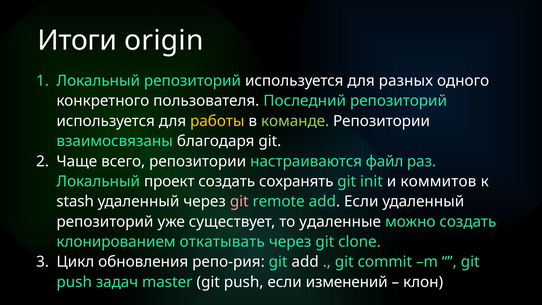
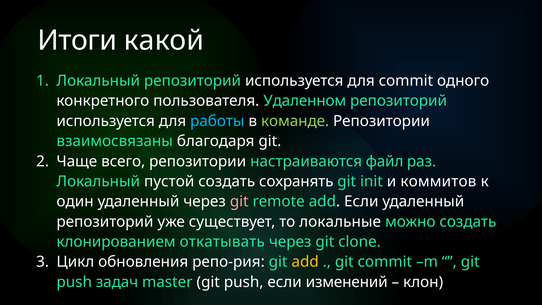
origin: origin -> какой (164, 41)
для разных: разных -> commit (406, 81)
Последний: Последний -> Удаленном (305, 101)
работы colour: yellow -> light blue (217, 121)
проект: проект -> пустой (169, 181)
stash: stash -> один (75, 201)
удаленные: удаленные -> локальные (340, 222)
add colour: white -> yellow (305, 262)
